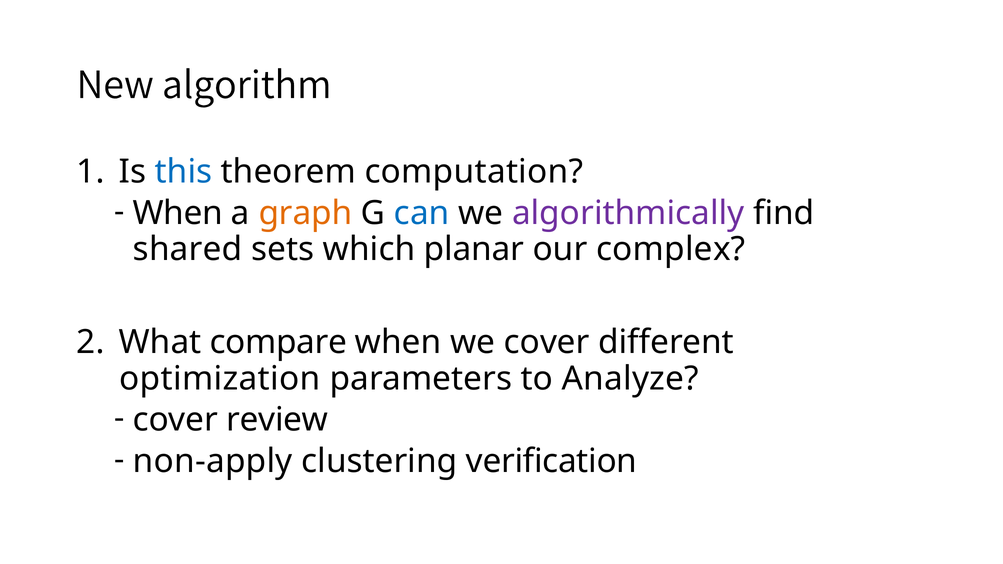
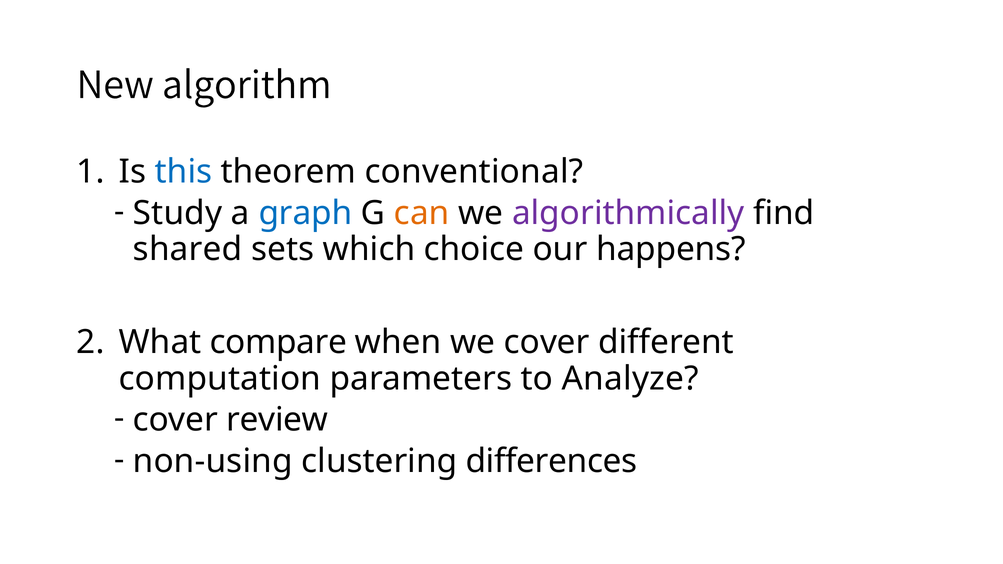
computation: computation -> conventional (474, 172)
When: When -> Study (178, 213)
graph colour: orange -> blue (305, 213)
can colour: blue -> orange (422, 213)
planar: planar -> choice (474, 249)
complex: complex -> happens (671, 249)
optimization: optimization -> computation (220, 379)
non-apply: non-apply -> non-using (213, 461)
verification: verification -> differences (552, 461)
